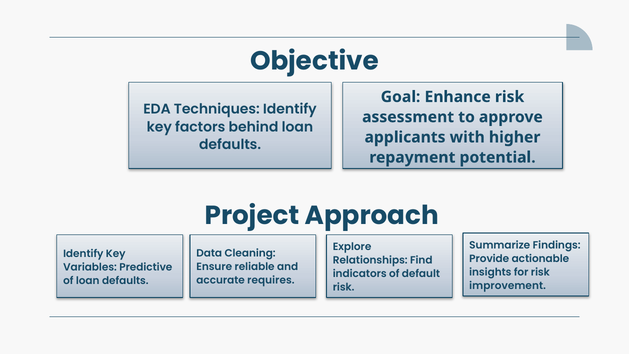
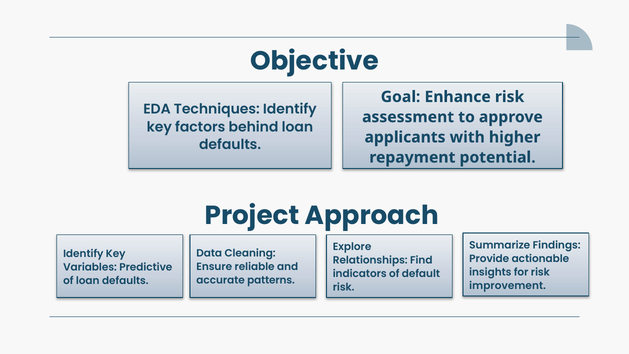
requires: requires -> patterns (271, 280)
